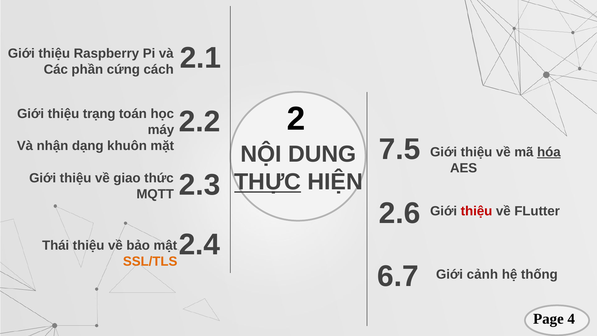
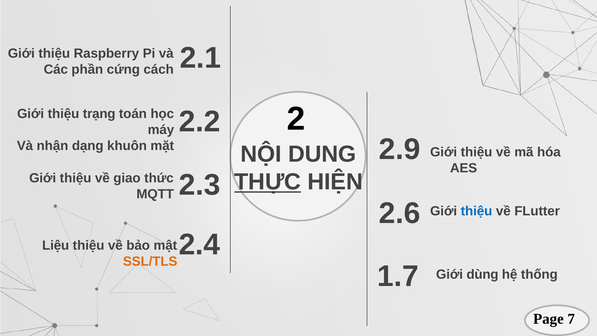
7.5: 7.5 -> 2.9 (400, 149)
hóa underline: present -> none (549, 152)
thiệu colour: red -> blue (476, 211)
Thái: Thái -> Liệu (56, 245)
6.7: 6.7 -> 1.7 (398, 276)
cảnh: cảnh -> dùng (482, 274)
4: 4 -> 7 (571, 319)
